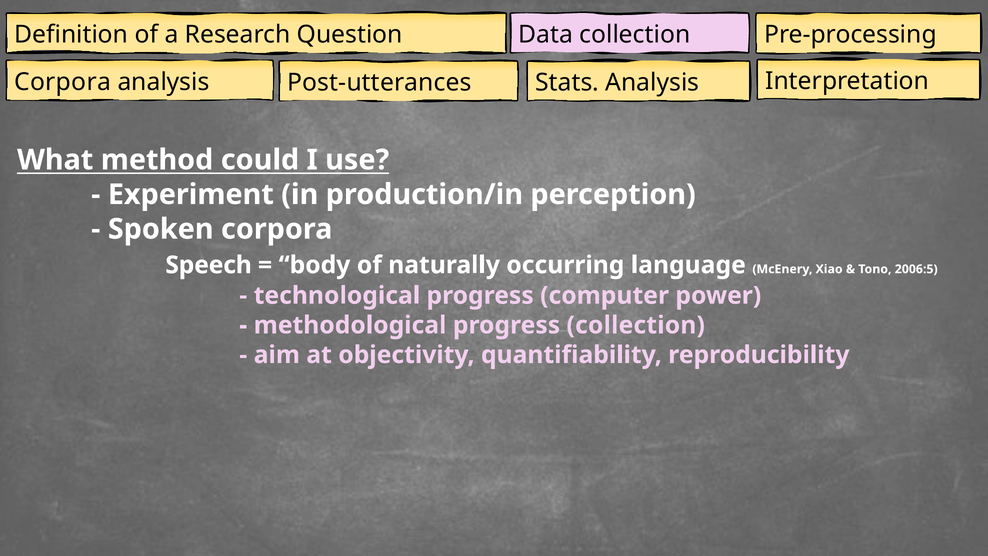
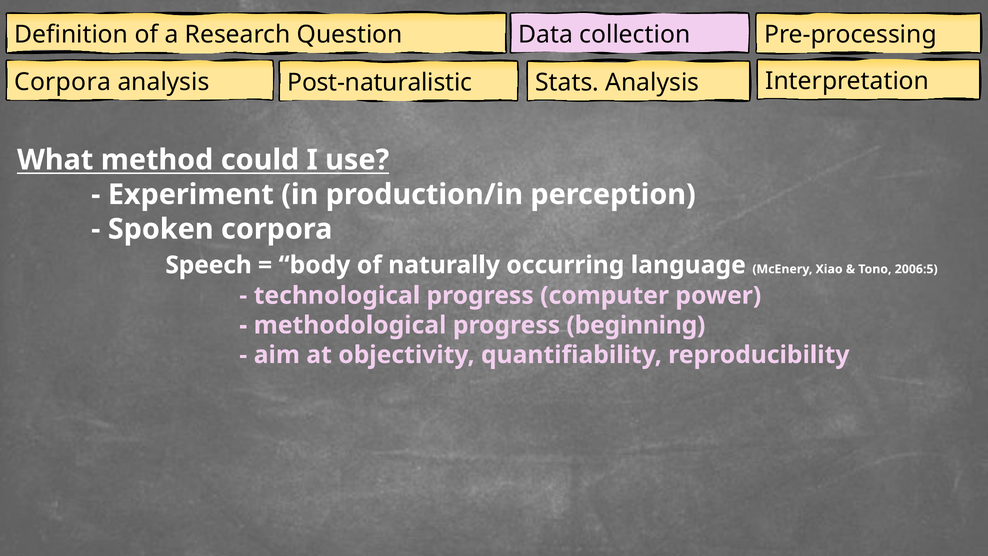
Post-utterances: Post-utterances -> Post-naturalistic (380, 83)
progress collection: collection -> beginning (636, 325)
